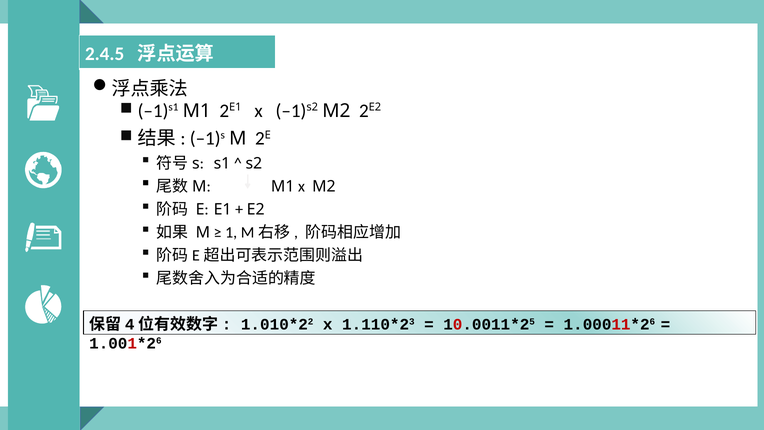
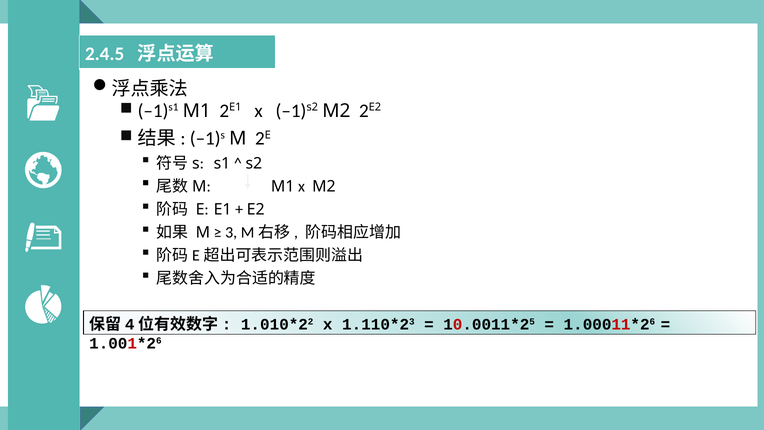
1: 1 -> 3 (231, 232)
